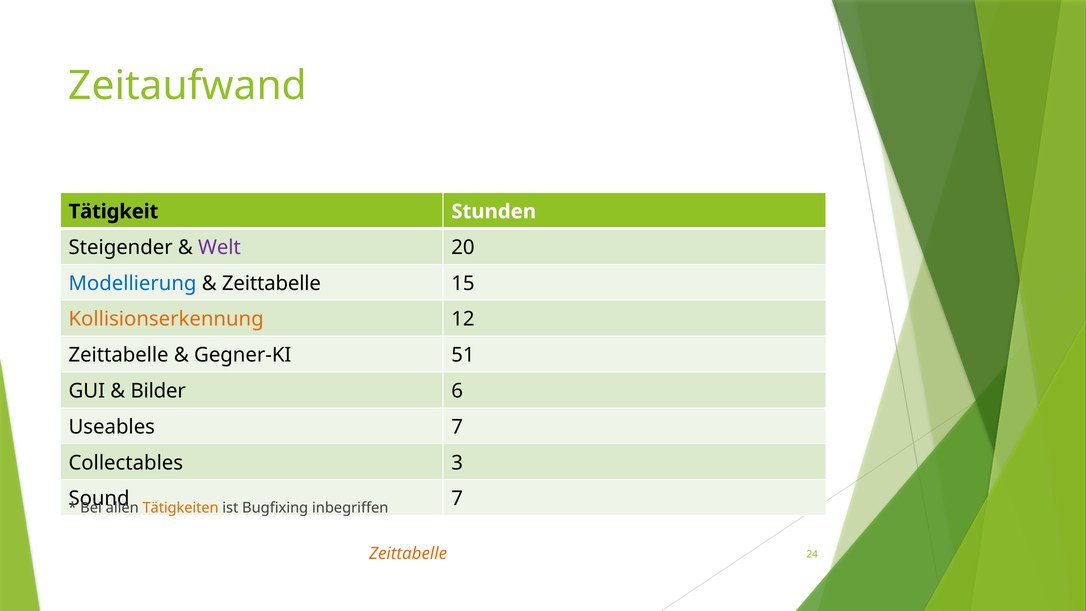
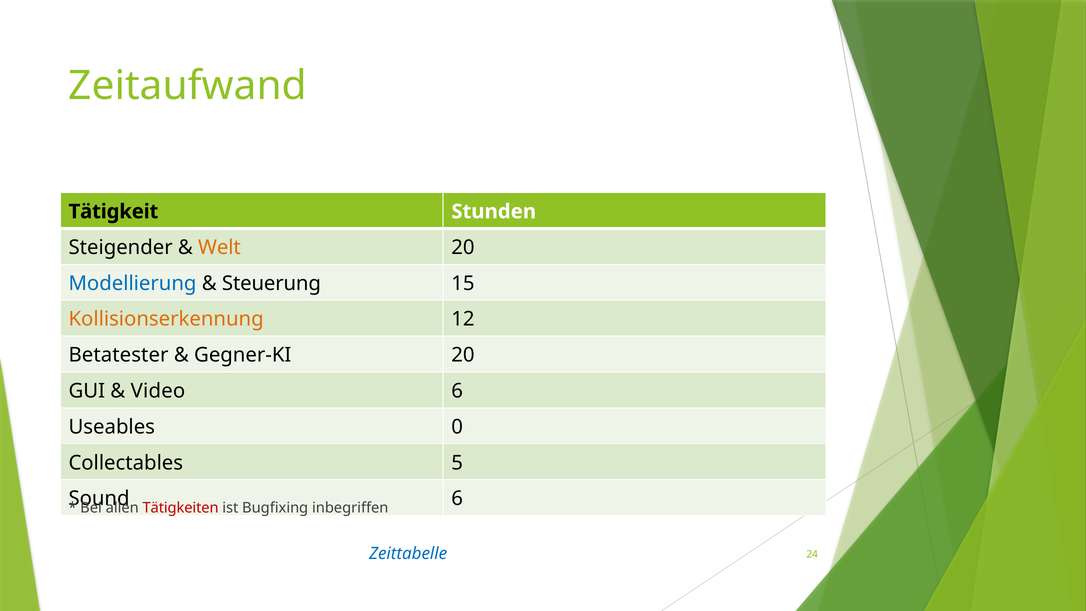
Welt colour: purple -> orange (219, 247)
Zeittabelle: Zeittabelle -> Steuerung (271, 283)
Zeittabelle: Zeittabelle -> Betatester (119, 355)
Gegner-KI 51: 51 -> 20 (463, 355)
Bilder: Bilder -> Video (158, 391)
Useables 7: 7 -> 0 (457, 427)
3: 3 -> 5 (457, 463)
7: 7 -> 6 (457, 499)
Tätigkeiten colour: orange -> red (181, 508)
Zeittabelle colour: orange -> blue (408, 554)
